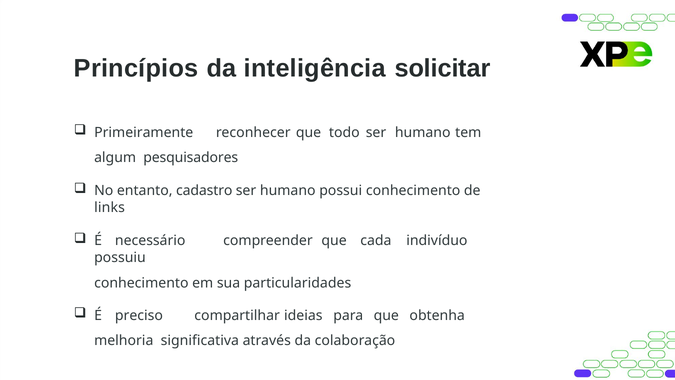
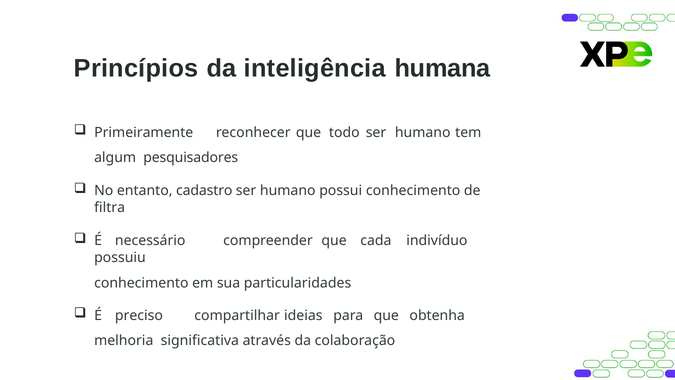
solicitar: solicitar -> humana (443, 68)
links: links -> filtra (110, 207)
